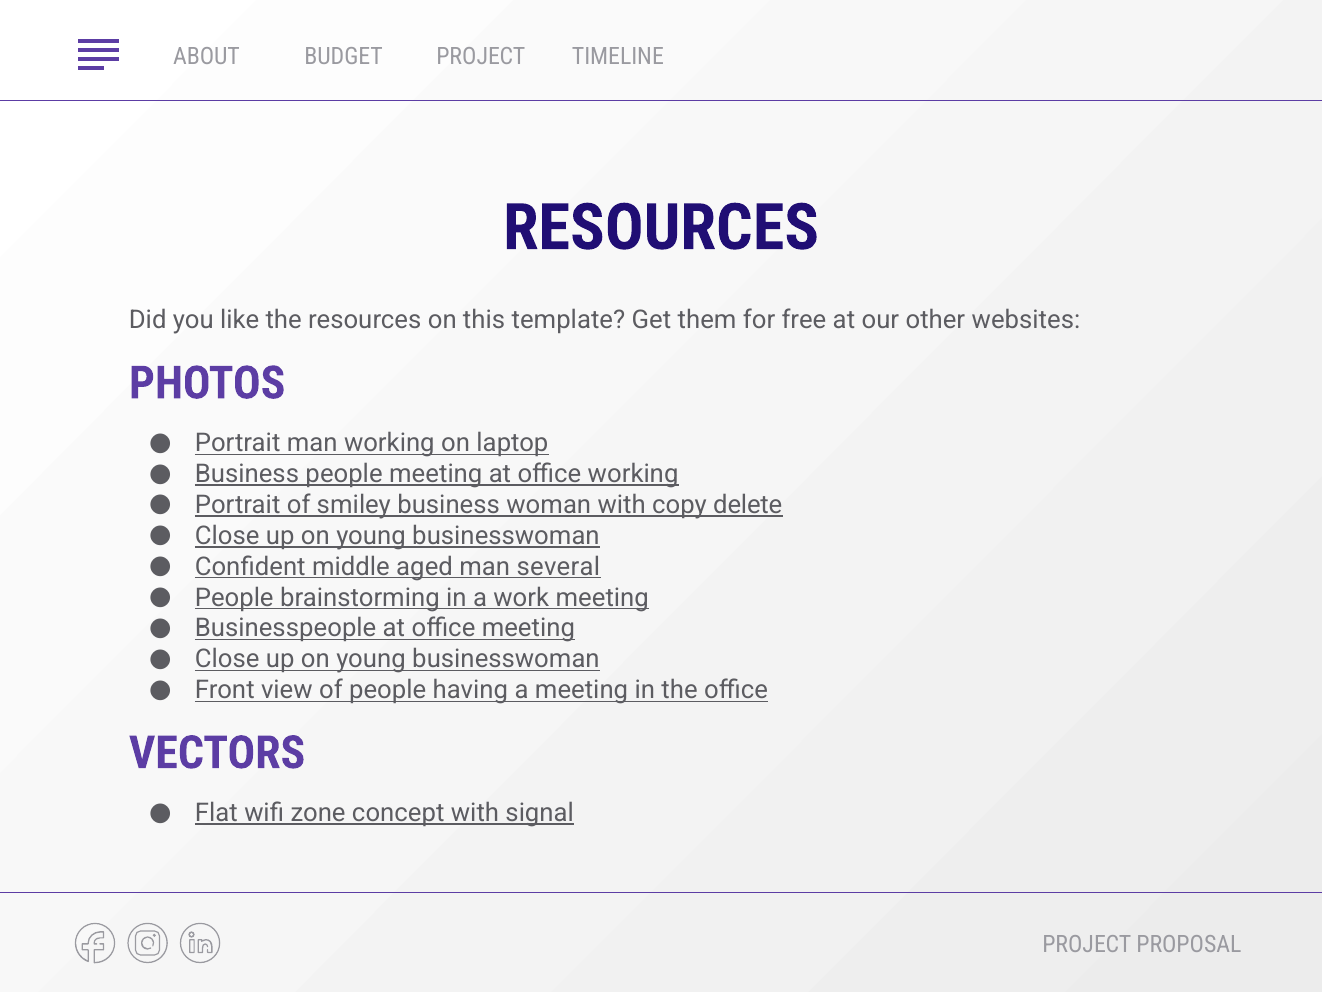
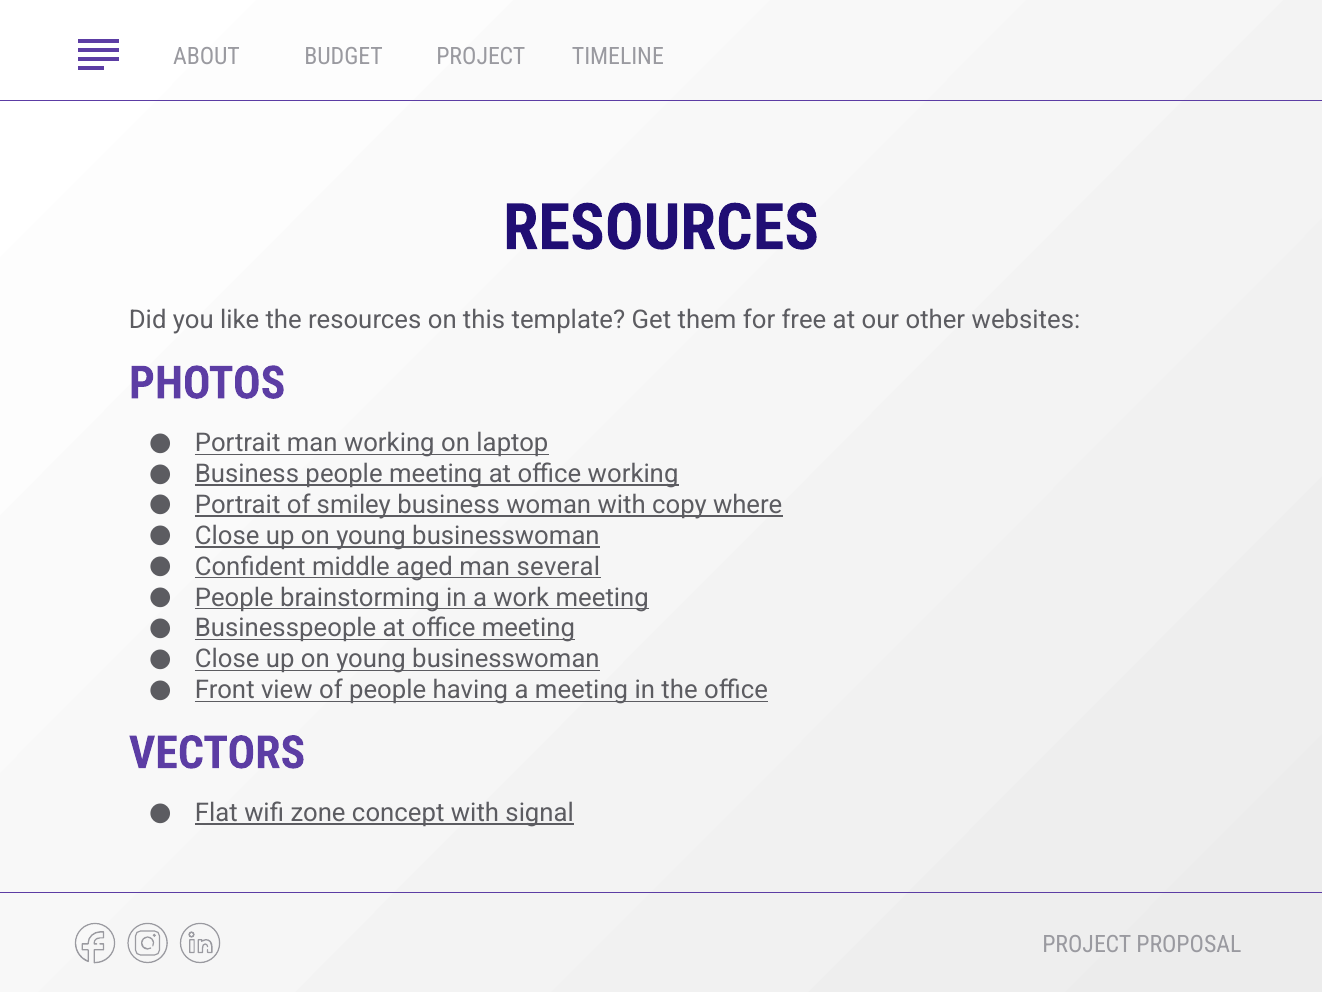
delete: delete -> where (748, 505)
